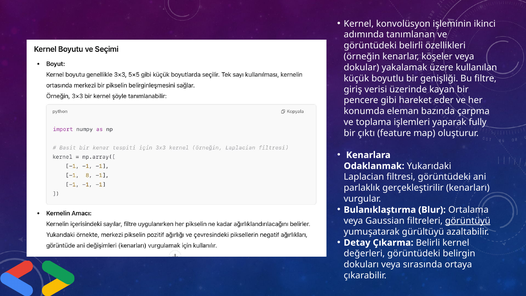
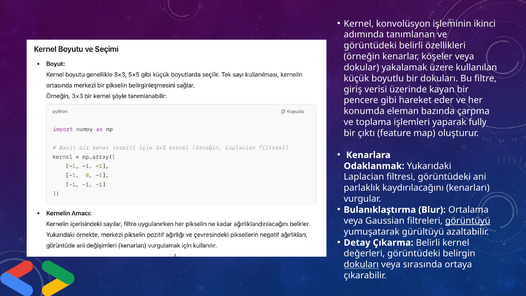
bir genişliği: genişliği -> dokuları (439, 78)
gerçekleştirilir: gerçekleştirilir -> kaydırılacağını (413, 188)
dokuları underline: none -> present (361, 264)
